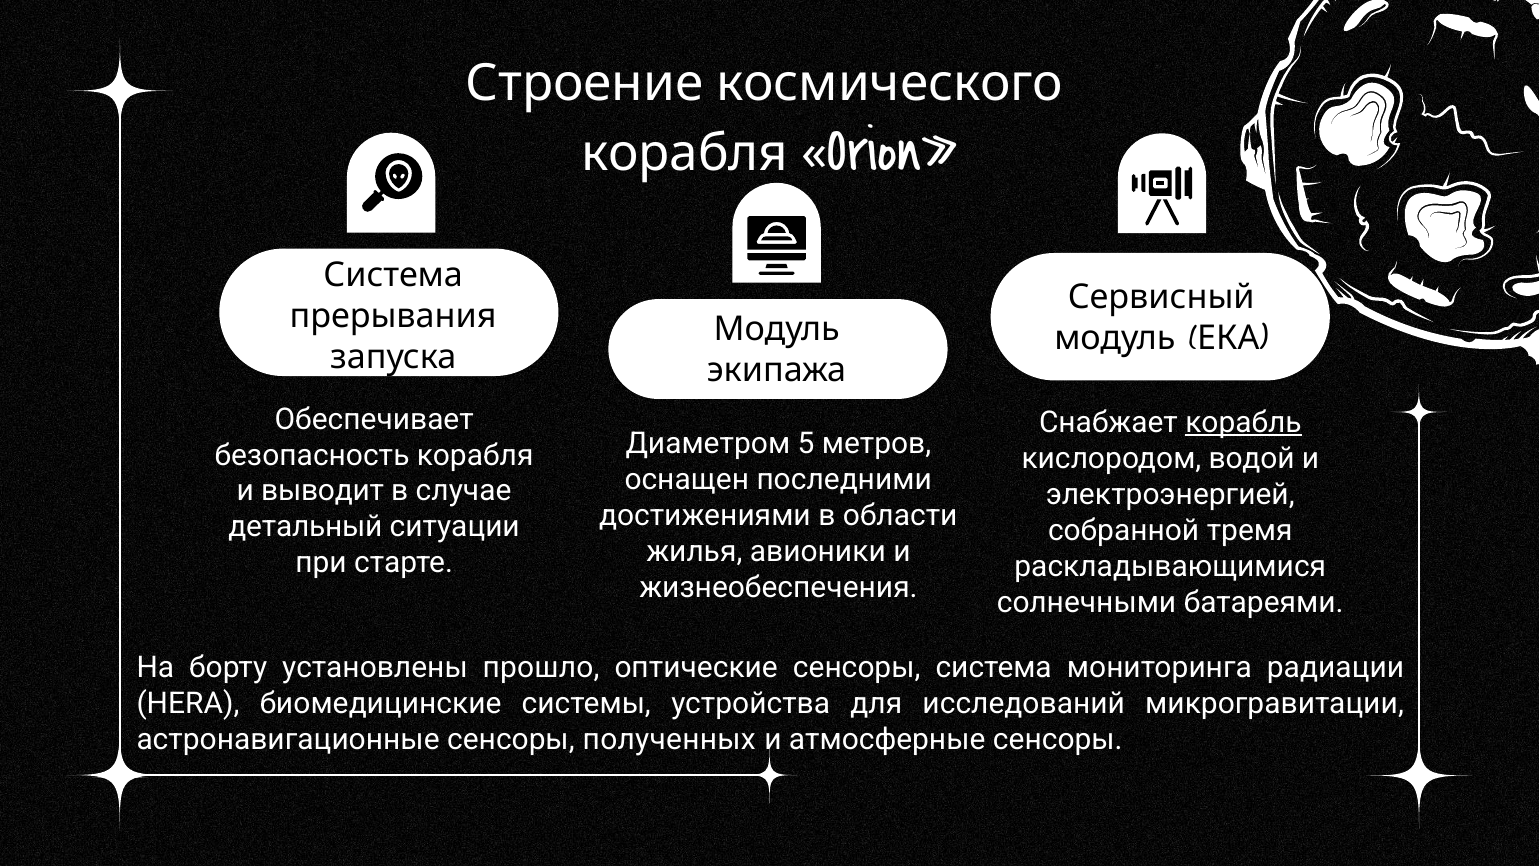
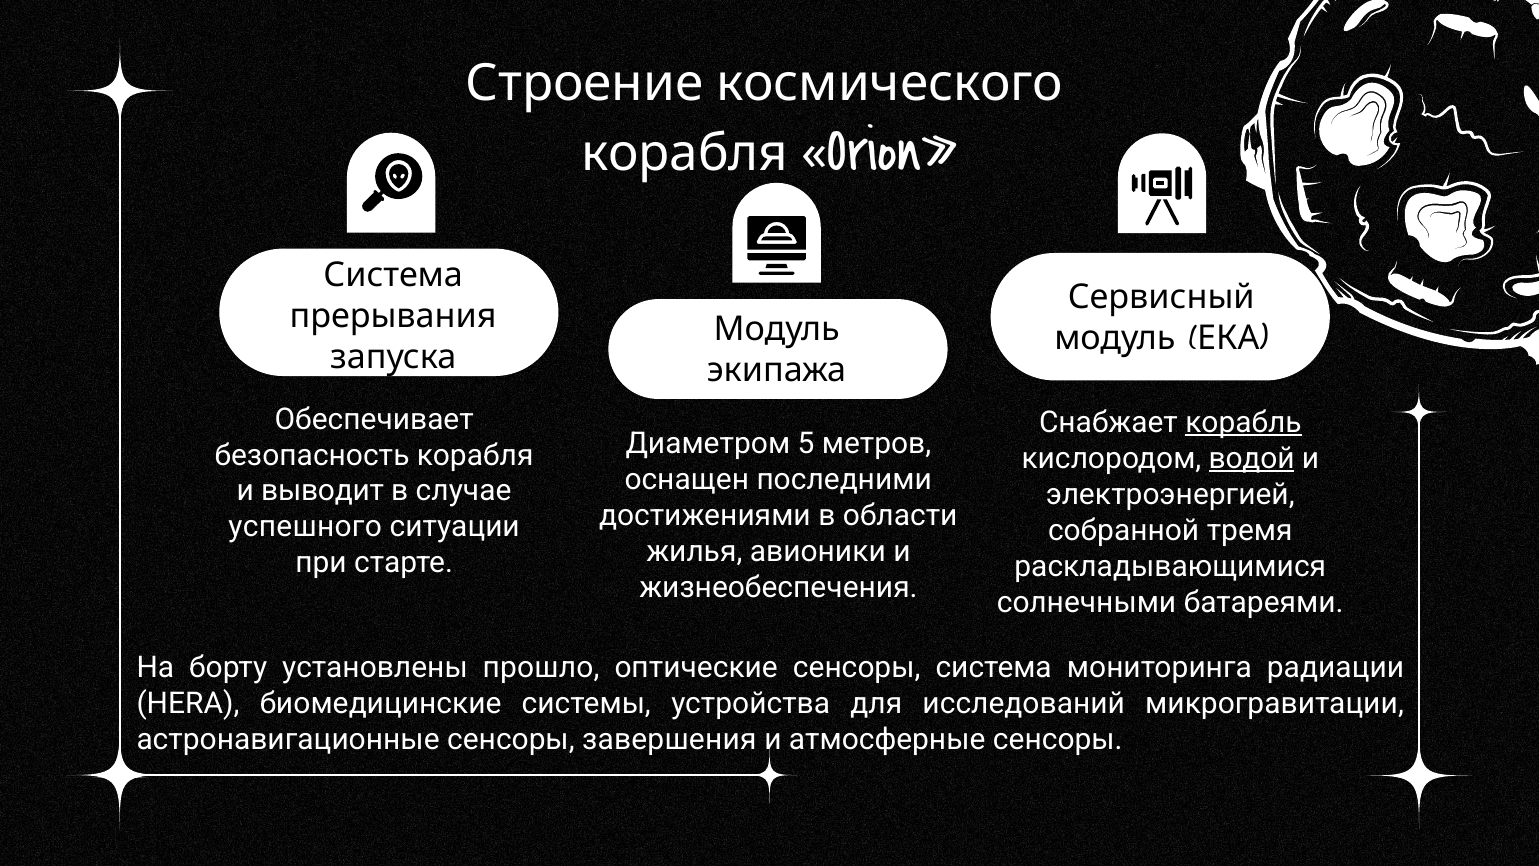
водой underline: none -> present (1252, 458)
детальный: детальный -> успешного (305, 527)
полученных: полученных -> завершения (669, 739)
